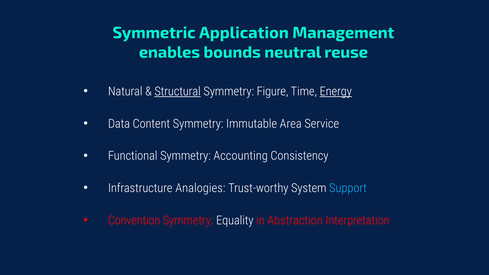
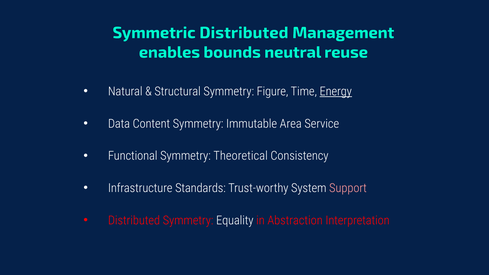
Symmetric Application: Application -> Distributed (244, 33)
Structural underline: present -> none (178, 91)
Accounting: Accounting -> Theoretical (241, 156)
Analogies: Analogies -> Standards (200, 188)
Support colour: light blue -> pink (348, 188)
Convention: Convention -> Distributed (134, 221)
